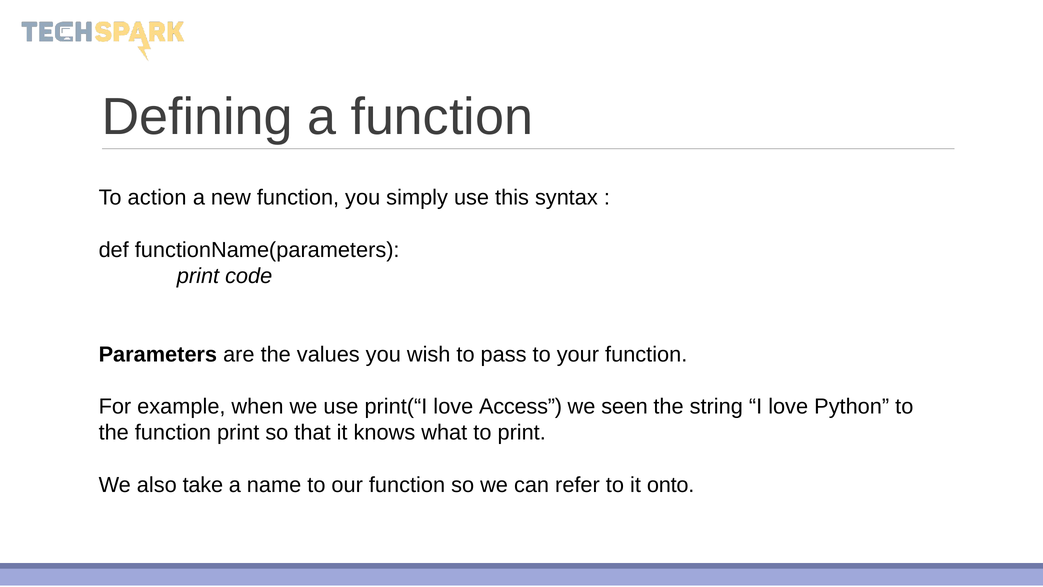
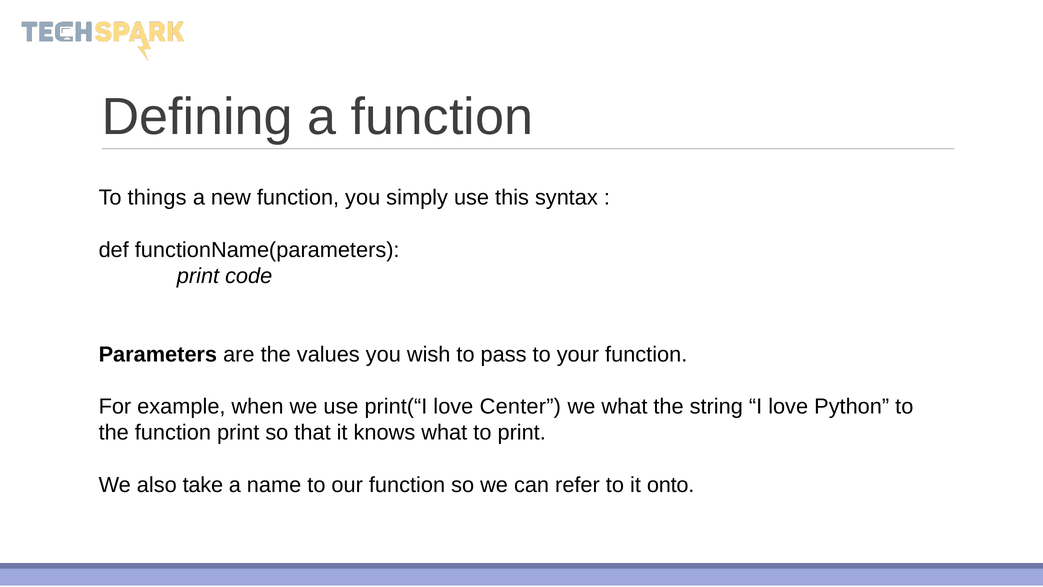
action: action -> things (157, 198)
Access: Access -> Center (520, 406)
we seen: seen -> what (624, 406)
